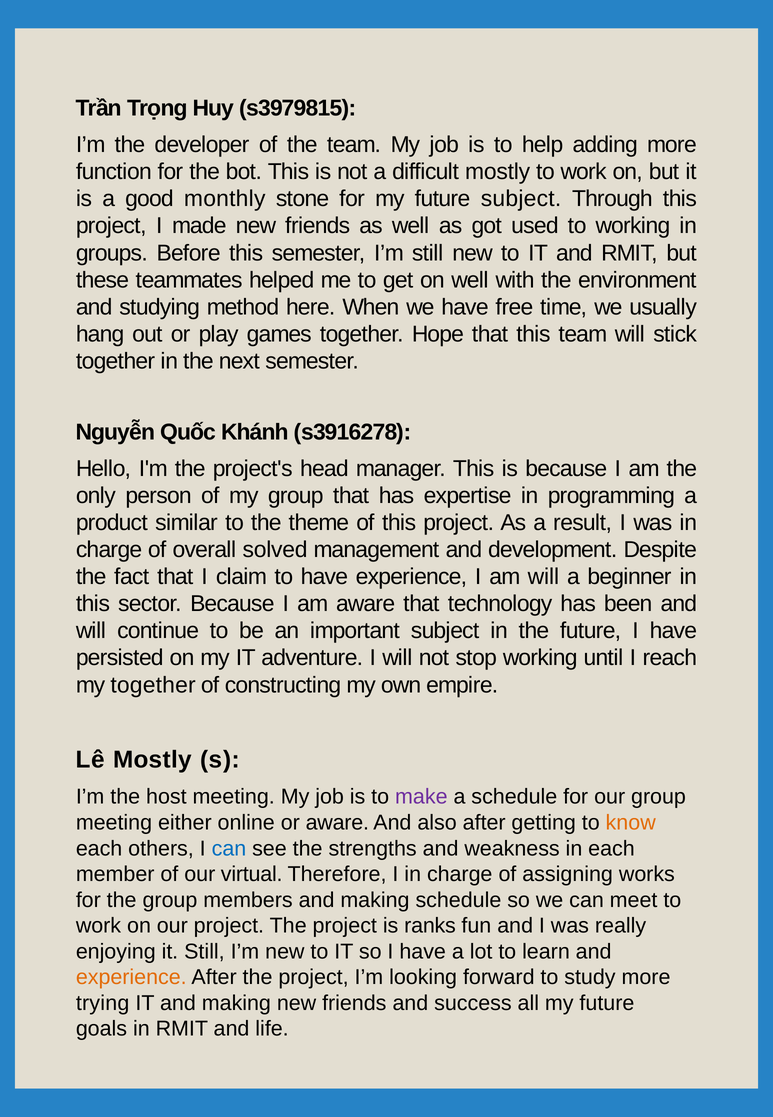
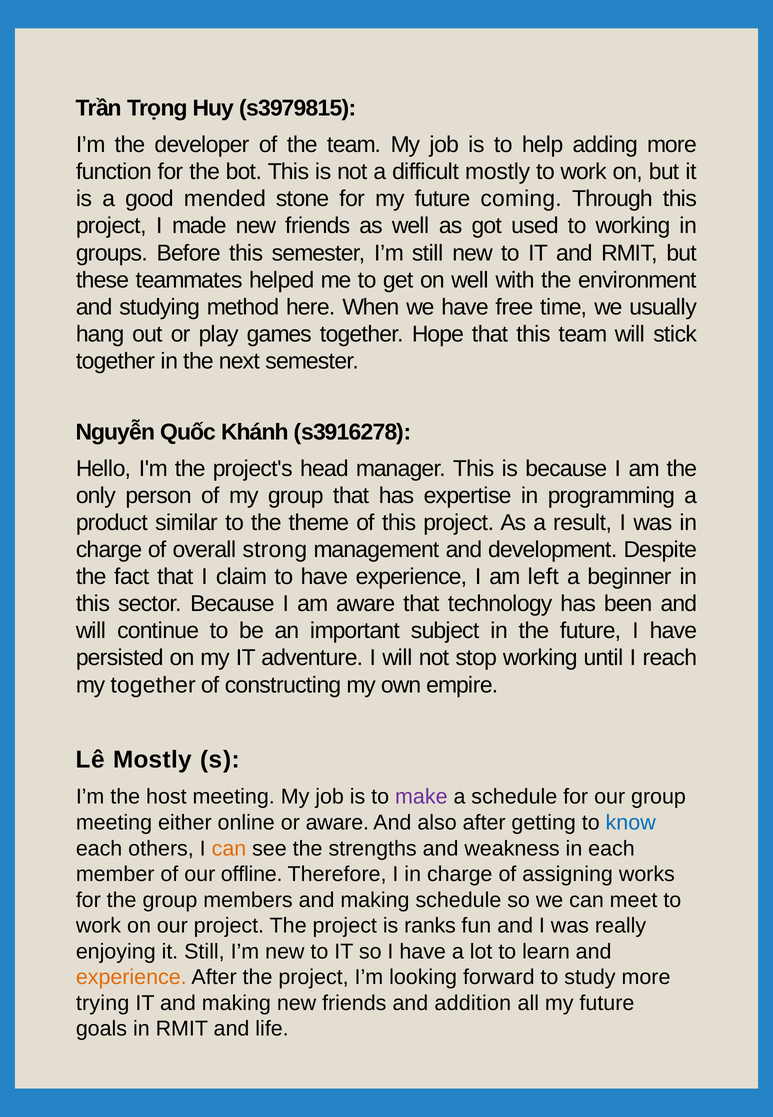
monthly: monthly -> mended (225, 199)
future subject: subject -> coming (521, 199)
solved: solved -> strong (275, 550)
am will: will -> left (543, 577)
know colour: orange -> blue (631, 822)
can colour: blue -> orange (229, 848)
virtual: virtual -> offline (252, 874)
success: success -> addition (473, 1003)
